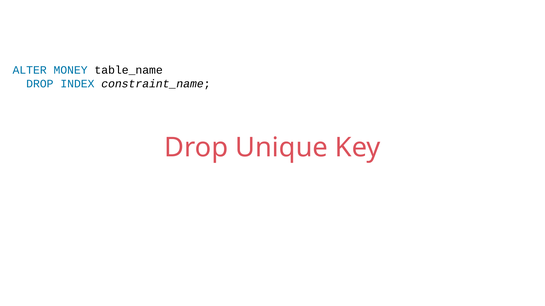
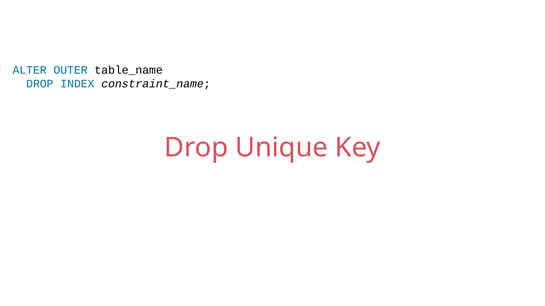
MONEY: MONEY -> OUTER (71, 70)
